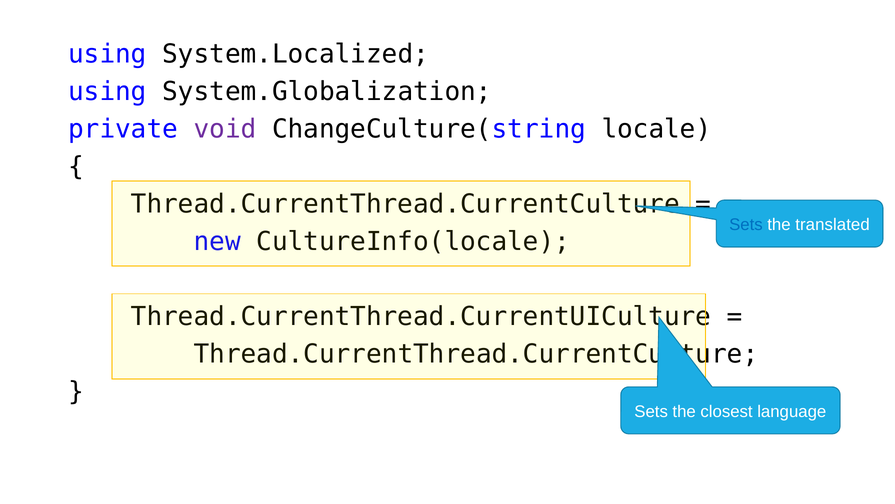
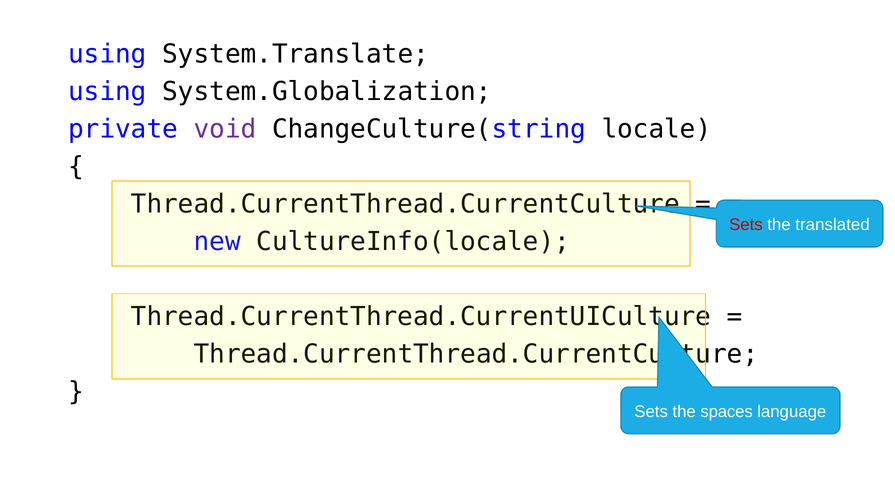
System.Localized: System.Localized -> System.Translate (296, 54)
Sets colour: blue -> red (746, 224)
closest: closest -> spaces (727, 411)
